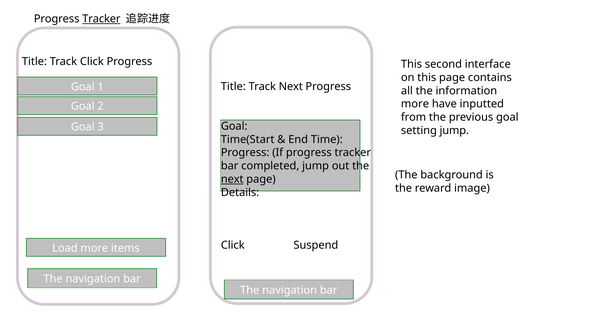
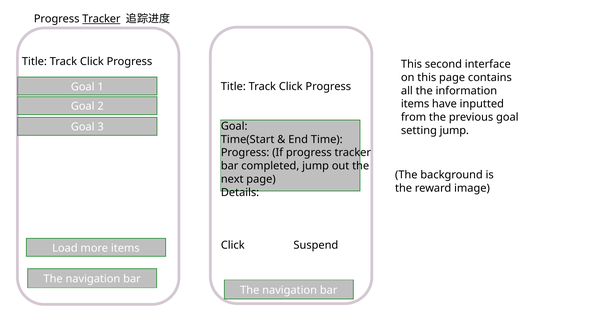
Next: Next -> Click (291, 87)
more: more -> items (415, 104)
next underline: present -> none (232, 179)
